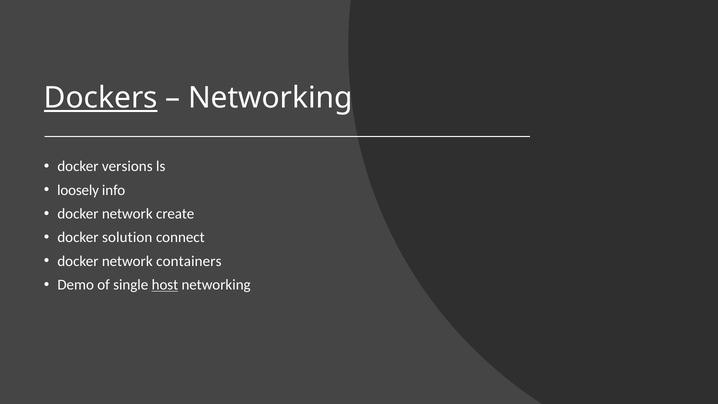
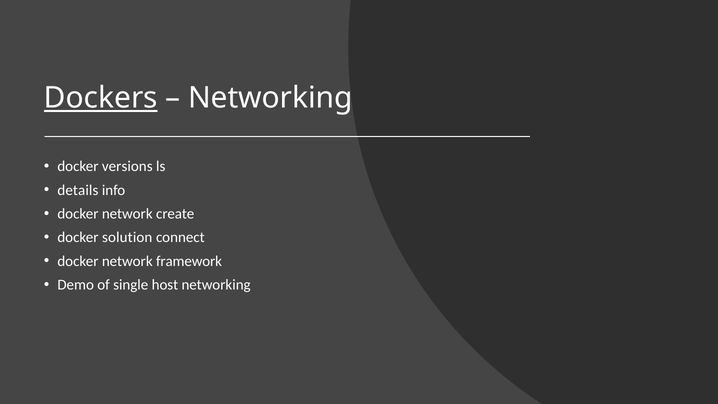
loosely: loosely -> details (78, 190)
containers: containers -> framework (189, 261)
host underline: present -> none (165, 285)
